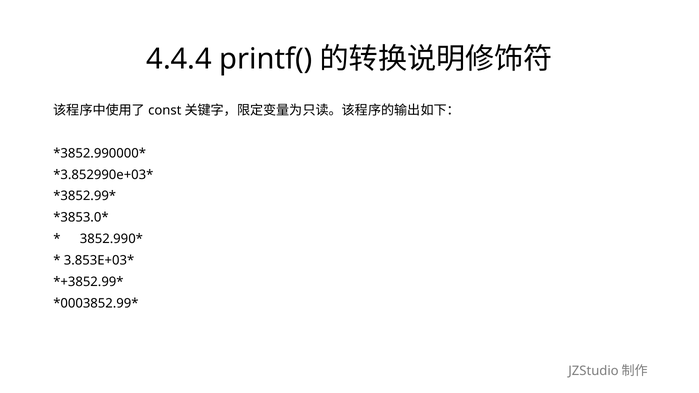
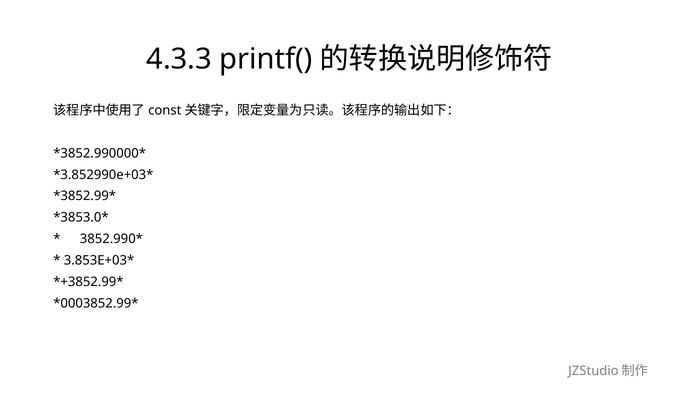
4.4.4: 4.4.4 -> 4.3.3 (179, 59)
